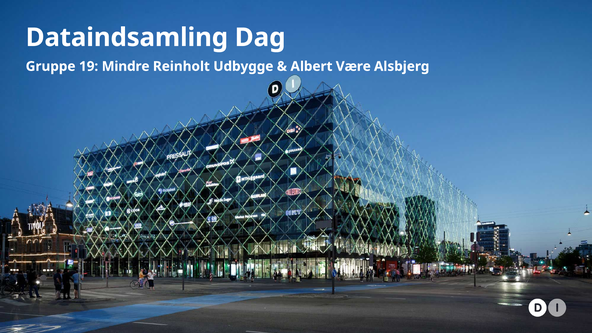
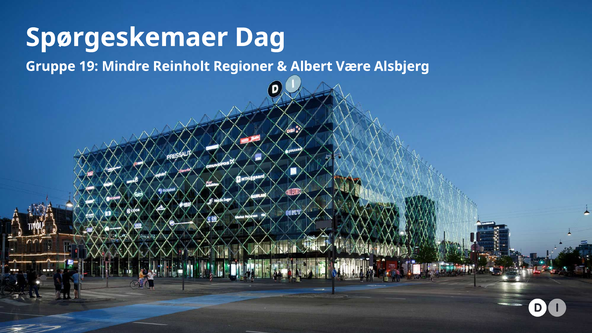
Dataindsamling: Dataindsamling -> Spørgeskemaer (127, 37)
Udbygge: Udbygge -> Regioner (243, 66)
